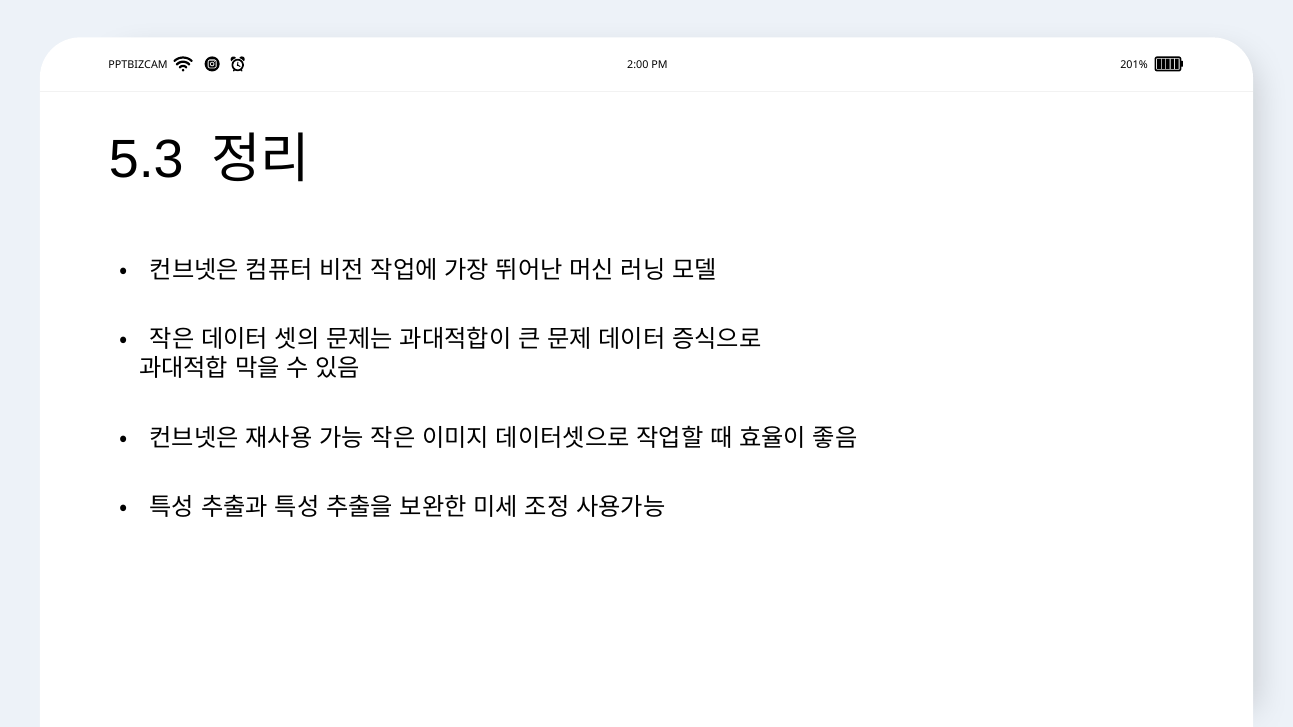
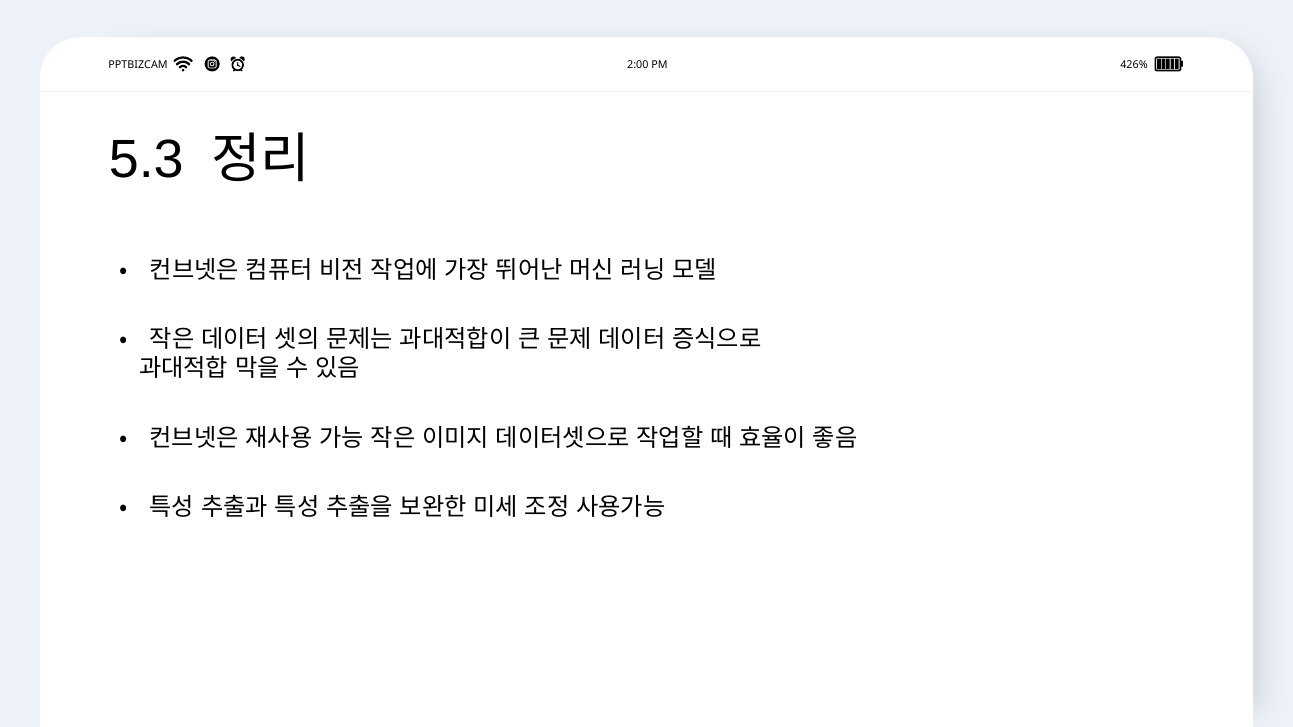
201%: 201% -> 426% (1134, 65)
